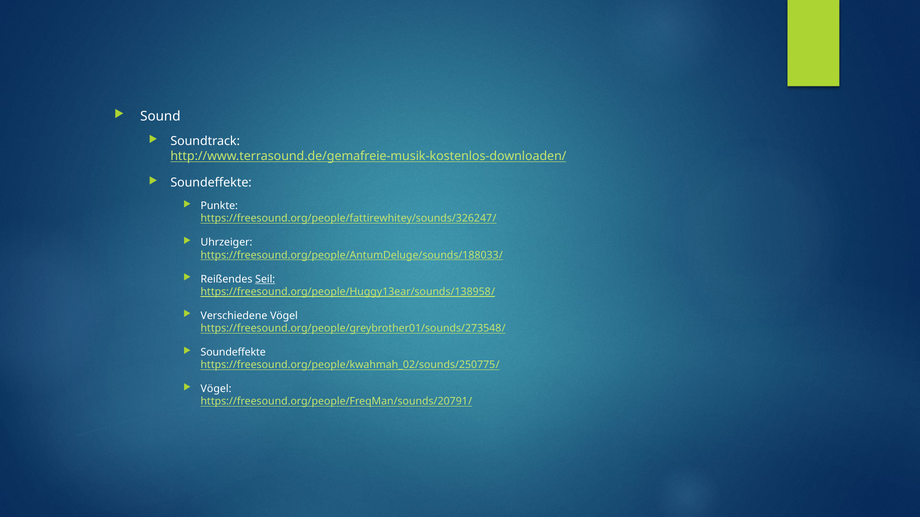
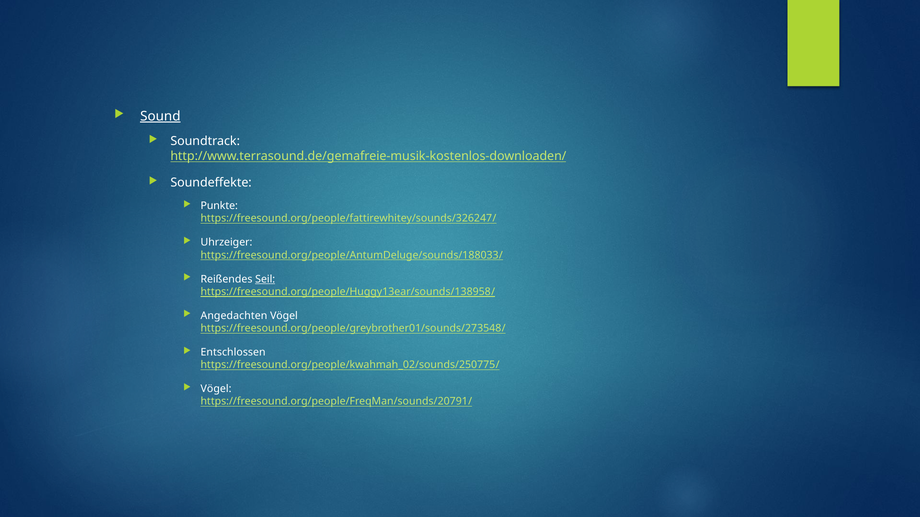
Sound underline: none -> present (160, 116)
Verschiedene: Verschiedene -> Angedachten (234, 316)
Soundeffekte: Soundeffekte -> Entschlossen (233, 353)
